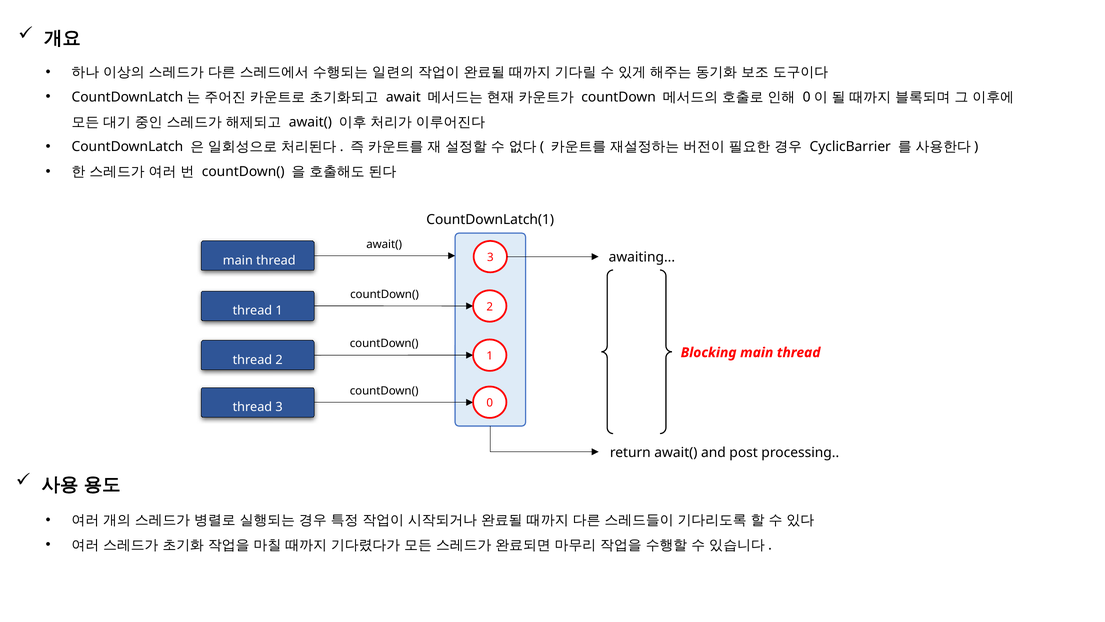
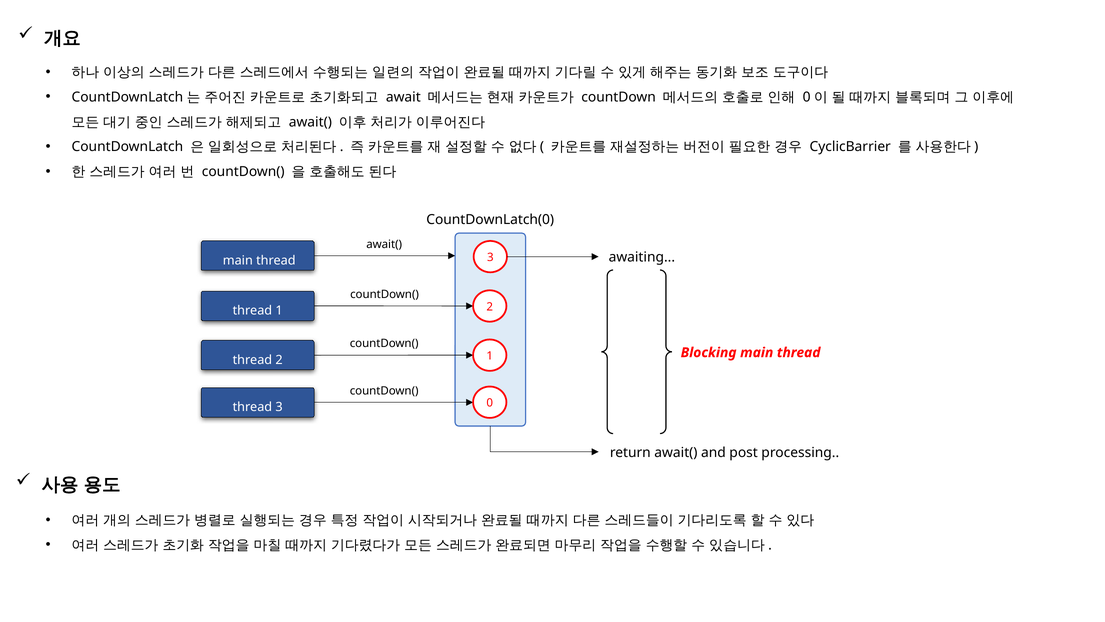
CountDownLatch(1: CountDownLatch(1 -> CountDownLatch(0 (490, 220)
